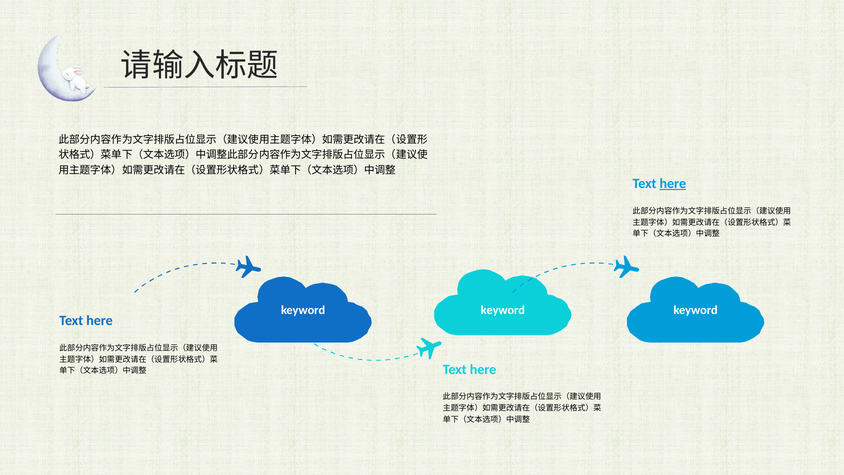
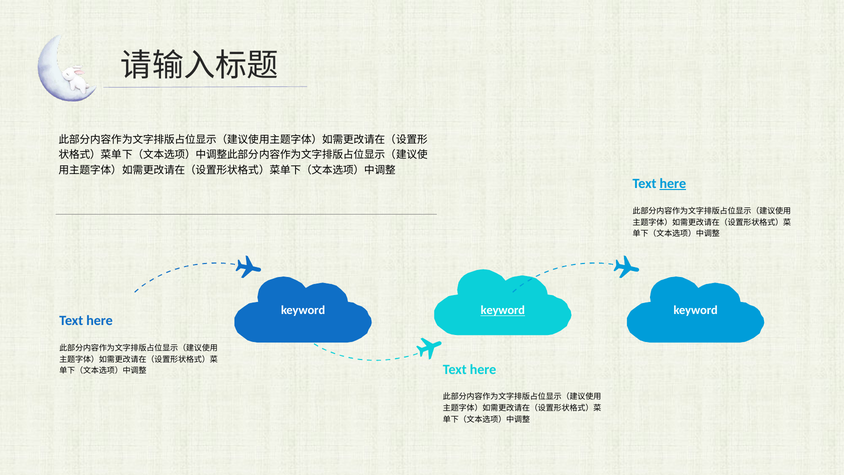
keyword underline: none -> present (503, 310)
